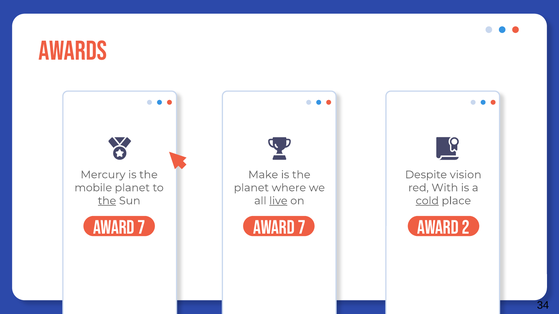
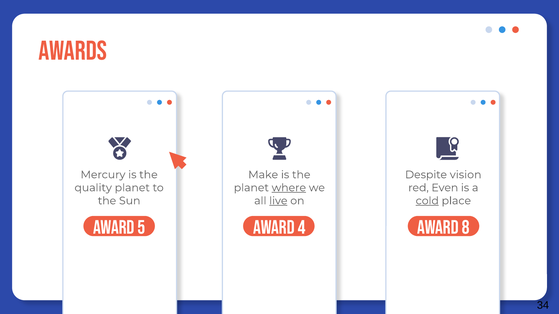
mobile: mobile -> quality (93, 188)
where underline: none -> present (289, 188)
With: With -> Even (445, 188)
the underline: present -> none (107, 201)
7: 7 -> 5 (141, 228)
7: 7 -> 4 (302, 228)
2: 2 -> 8 (466, 228)
